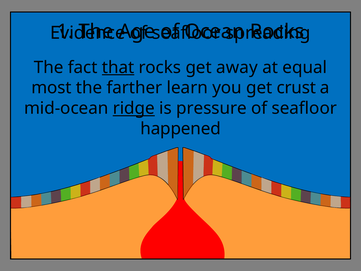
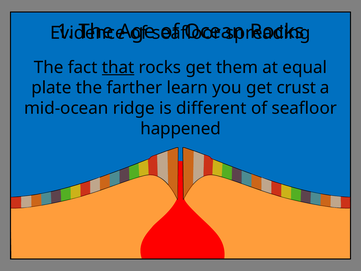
away: away -> them (237, 67)
most: most -> plate (51, 88)
ridge underline: present -> none (134, 108)
pressure: pressure -> different (211, 108)
